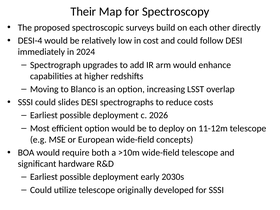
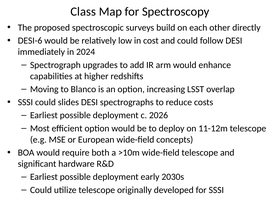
Their: Their -> Class (83, 12)
DESI-4: DESI-4 -> DESI-6 (30, 41)
